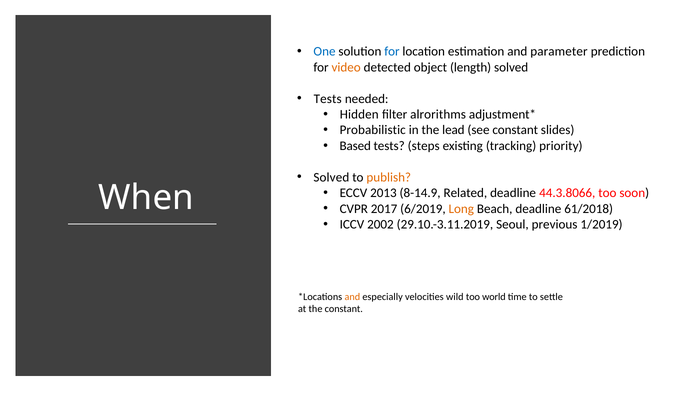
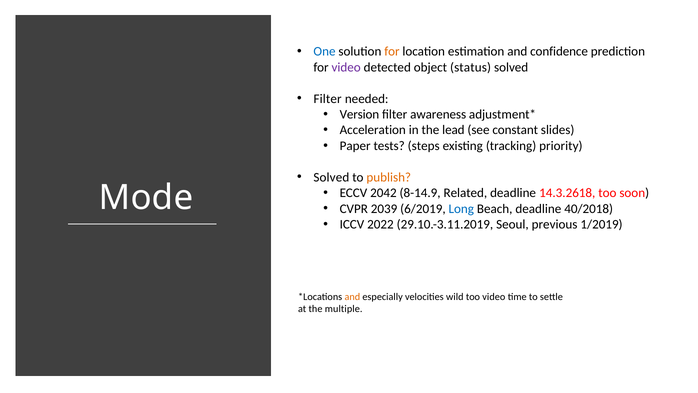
for colour: blue -> orange (392, 52)
parameter: parameter -> confidence (559, 52)
video colour: orange -> purple (346, 67)
length: length -> status (471, 67)
Tests: Tests -> Filter (328, 99)
Hidden: Hidden -> Version (359, 114)
alrorithms: alrorithms -> awareness (438, 114)
Probabilistic: Probabilistic -> Acceleration (373, 130)
Based: Based -> Paper (355, 146)
2013: 2013 -> 2042 (383, 193)
44.3.8066: 44.3.8066 -> 14.3.2618 (567, 193)
When: When -> Mode (146, 198)
2017: 2017 -> 2039 (384, 209)
Long colour: orange -> blue (461, 209)
61/2018: 61/2018 -> 40/2018 (589, 209)
2002: 2002 -> 2022 (380, 224)
too world: world -> video (494, 297)
the constant: constant -> multiple (344, 309)
